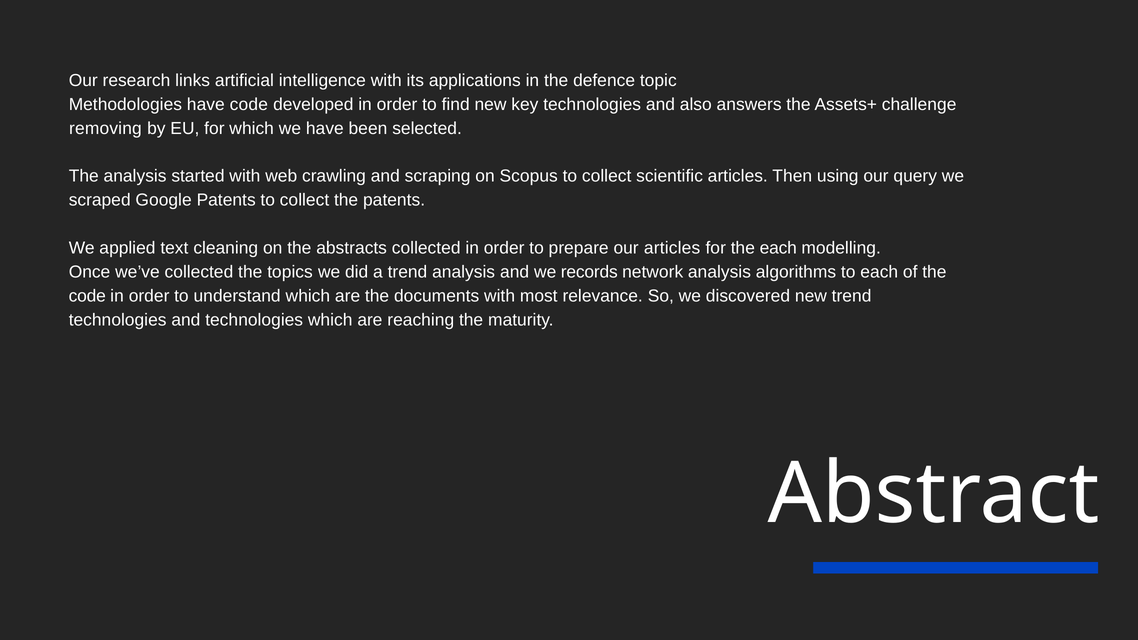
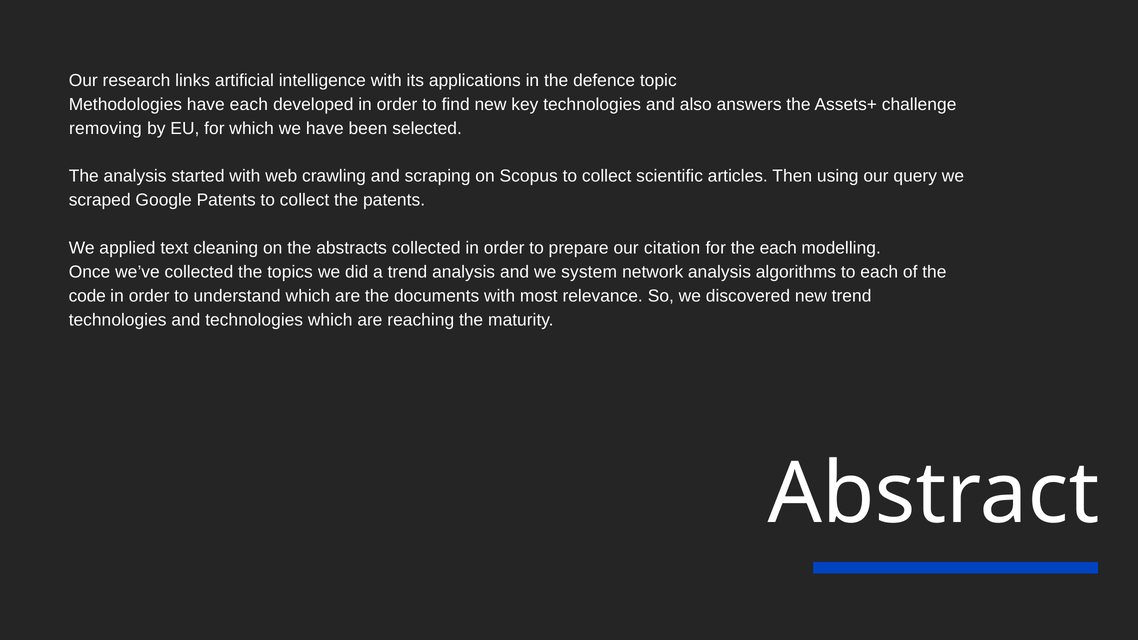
have code: code -> each (249, 104)
our articles: articles -> citation (672, 248)
records: records -> system (589, 272)
